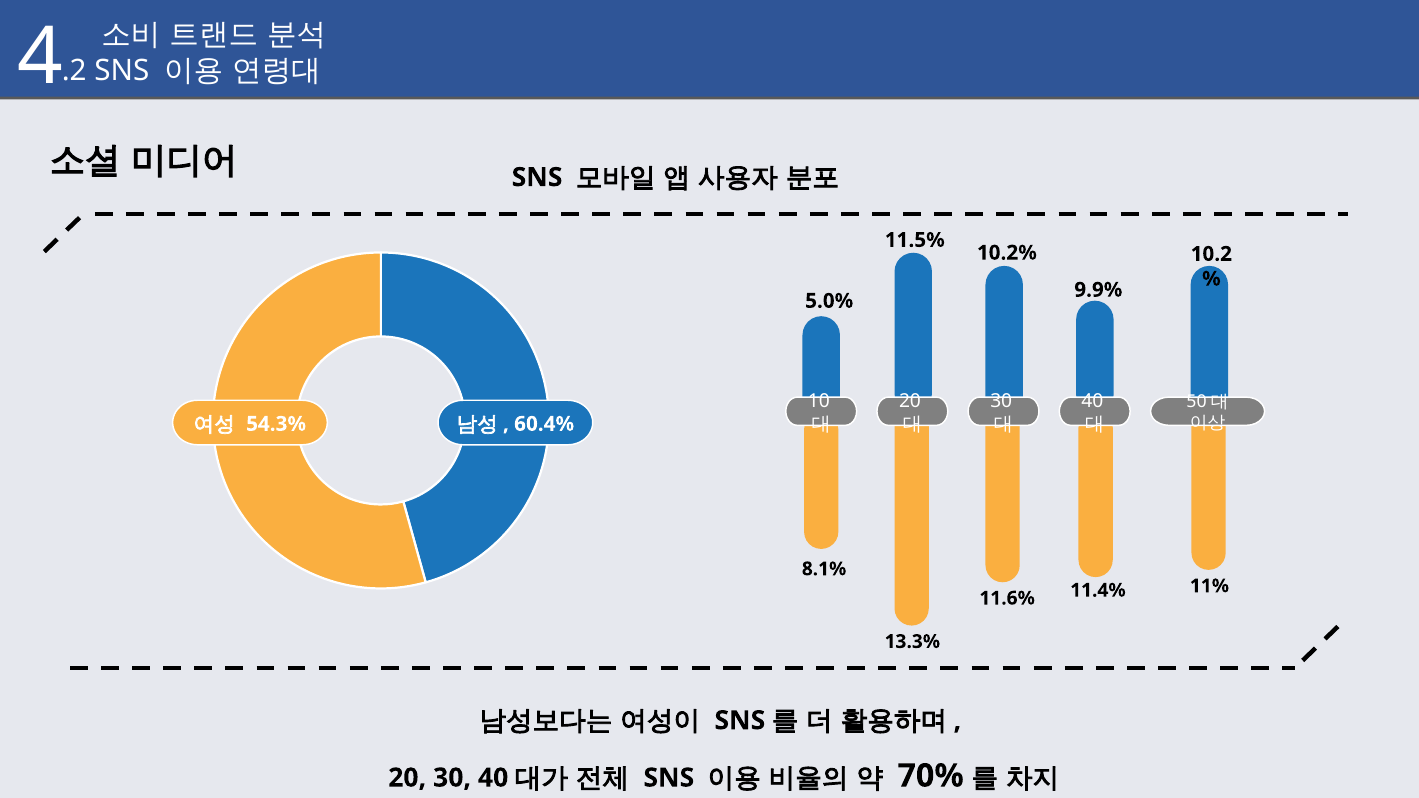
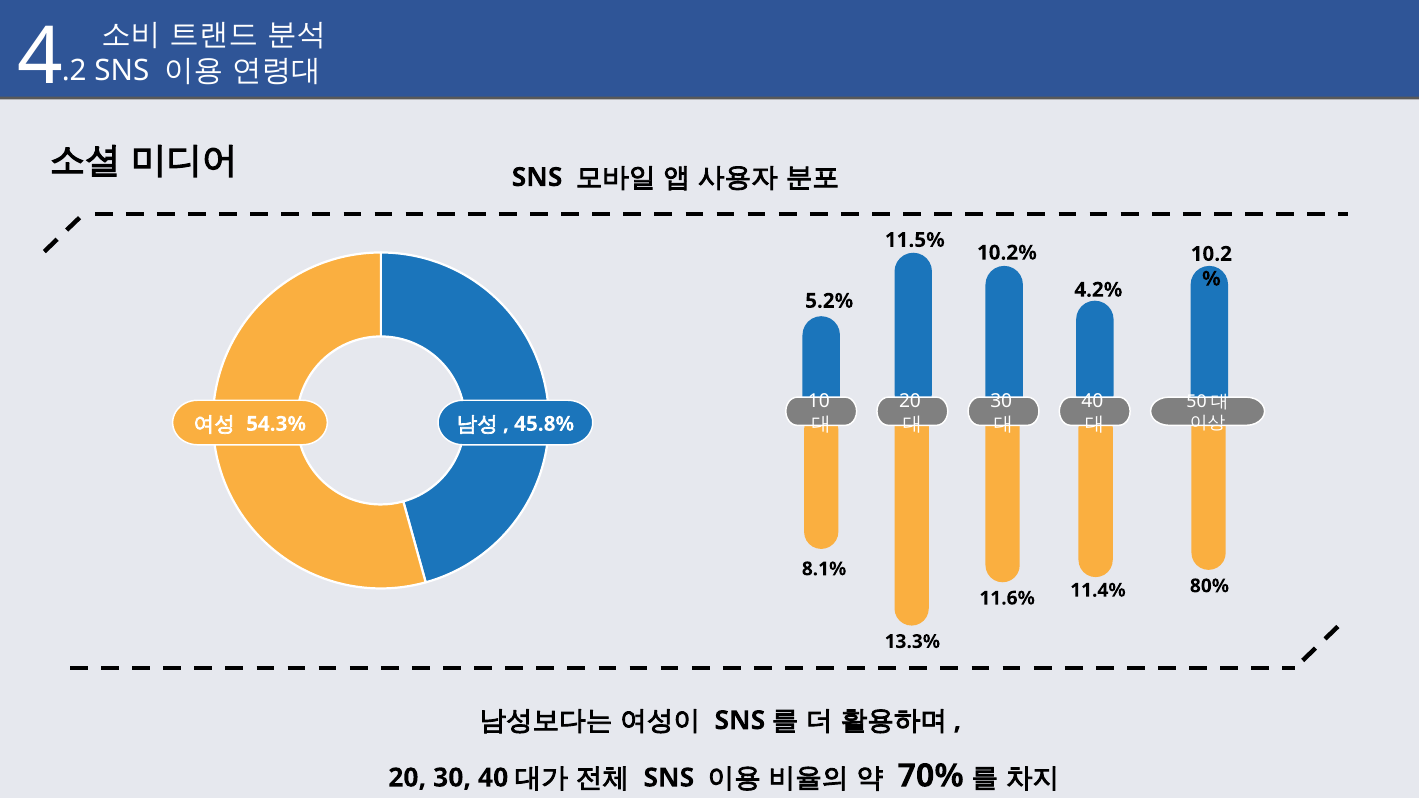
9.9%: 9.9% -> 4.2% (1098, 290)
5.0%: 5.0% -> 5.2% (829, 301)
60.4%: 60.4% -> 45.8% (544, 424)
11%: 11% -> 80% (1209, 586)
